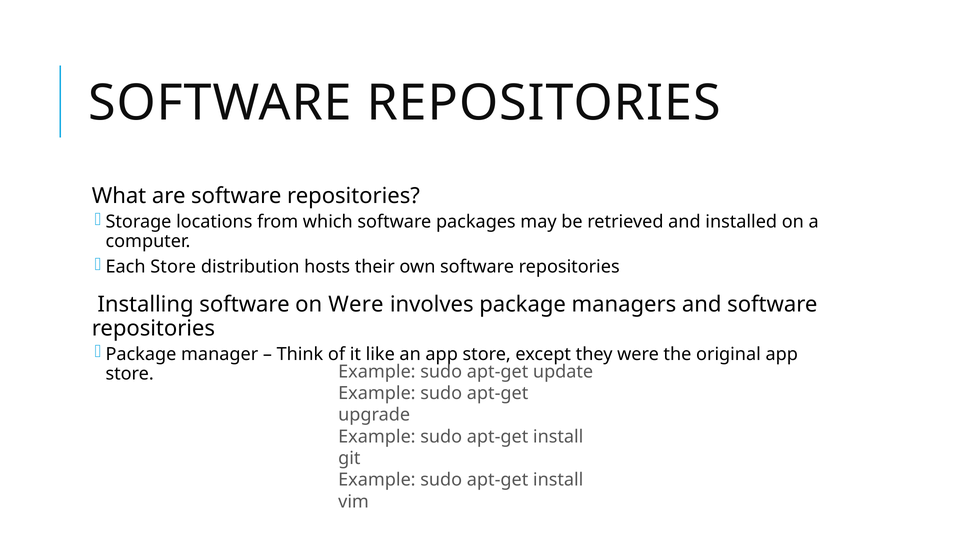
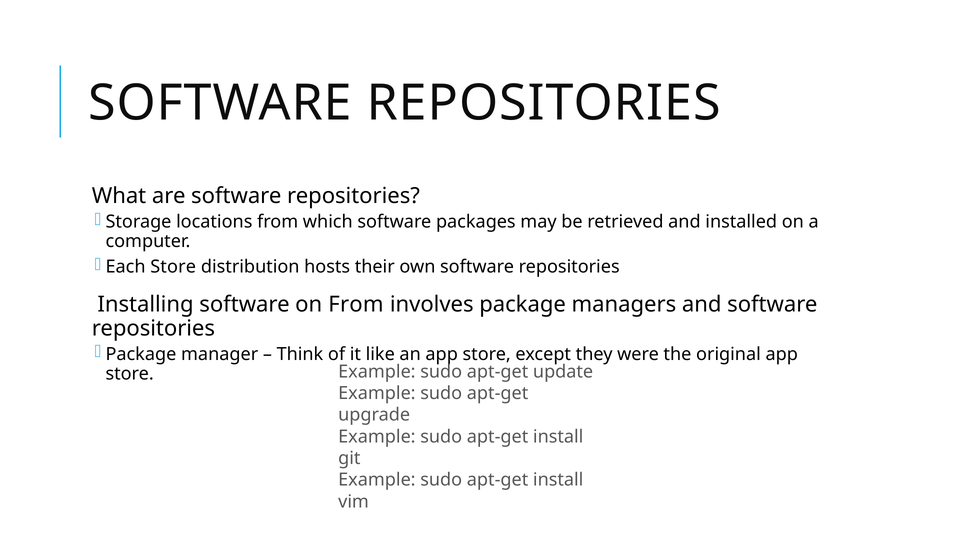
on Were: Were -> From (356, 305)
